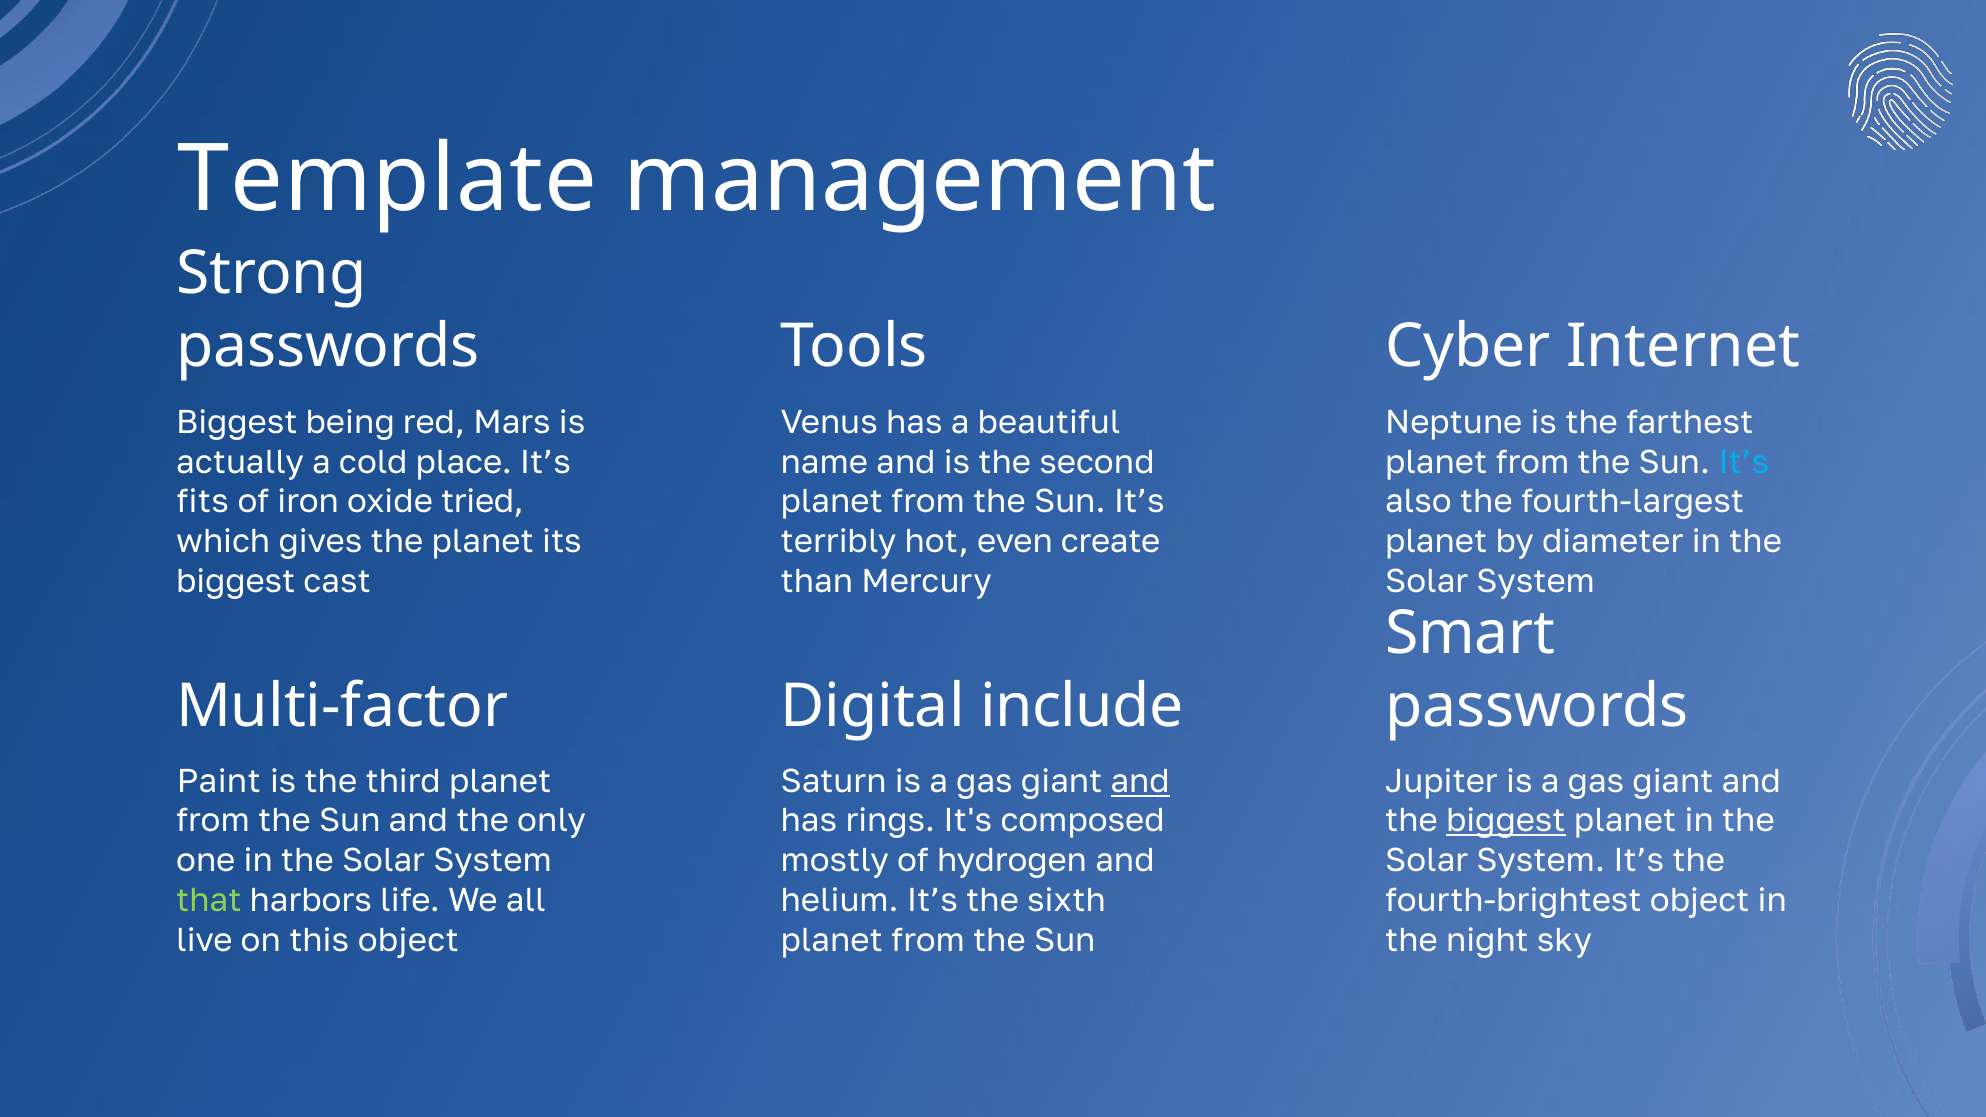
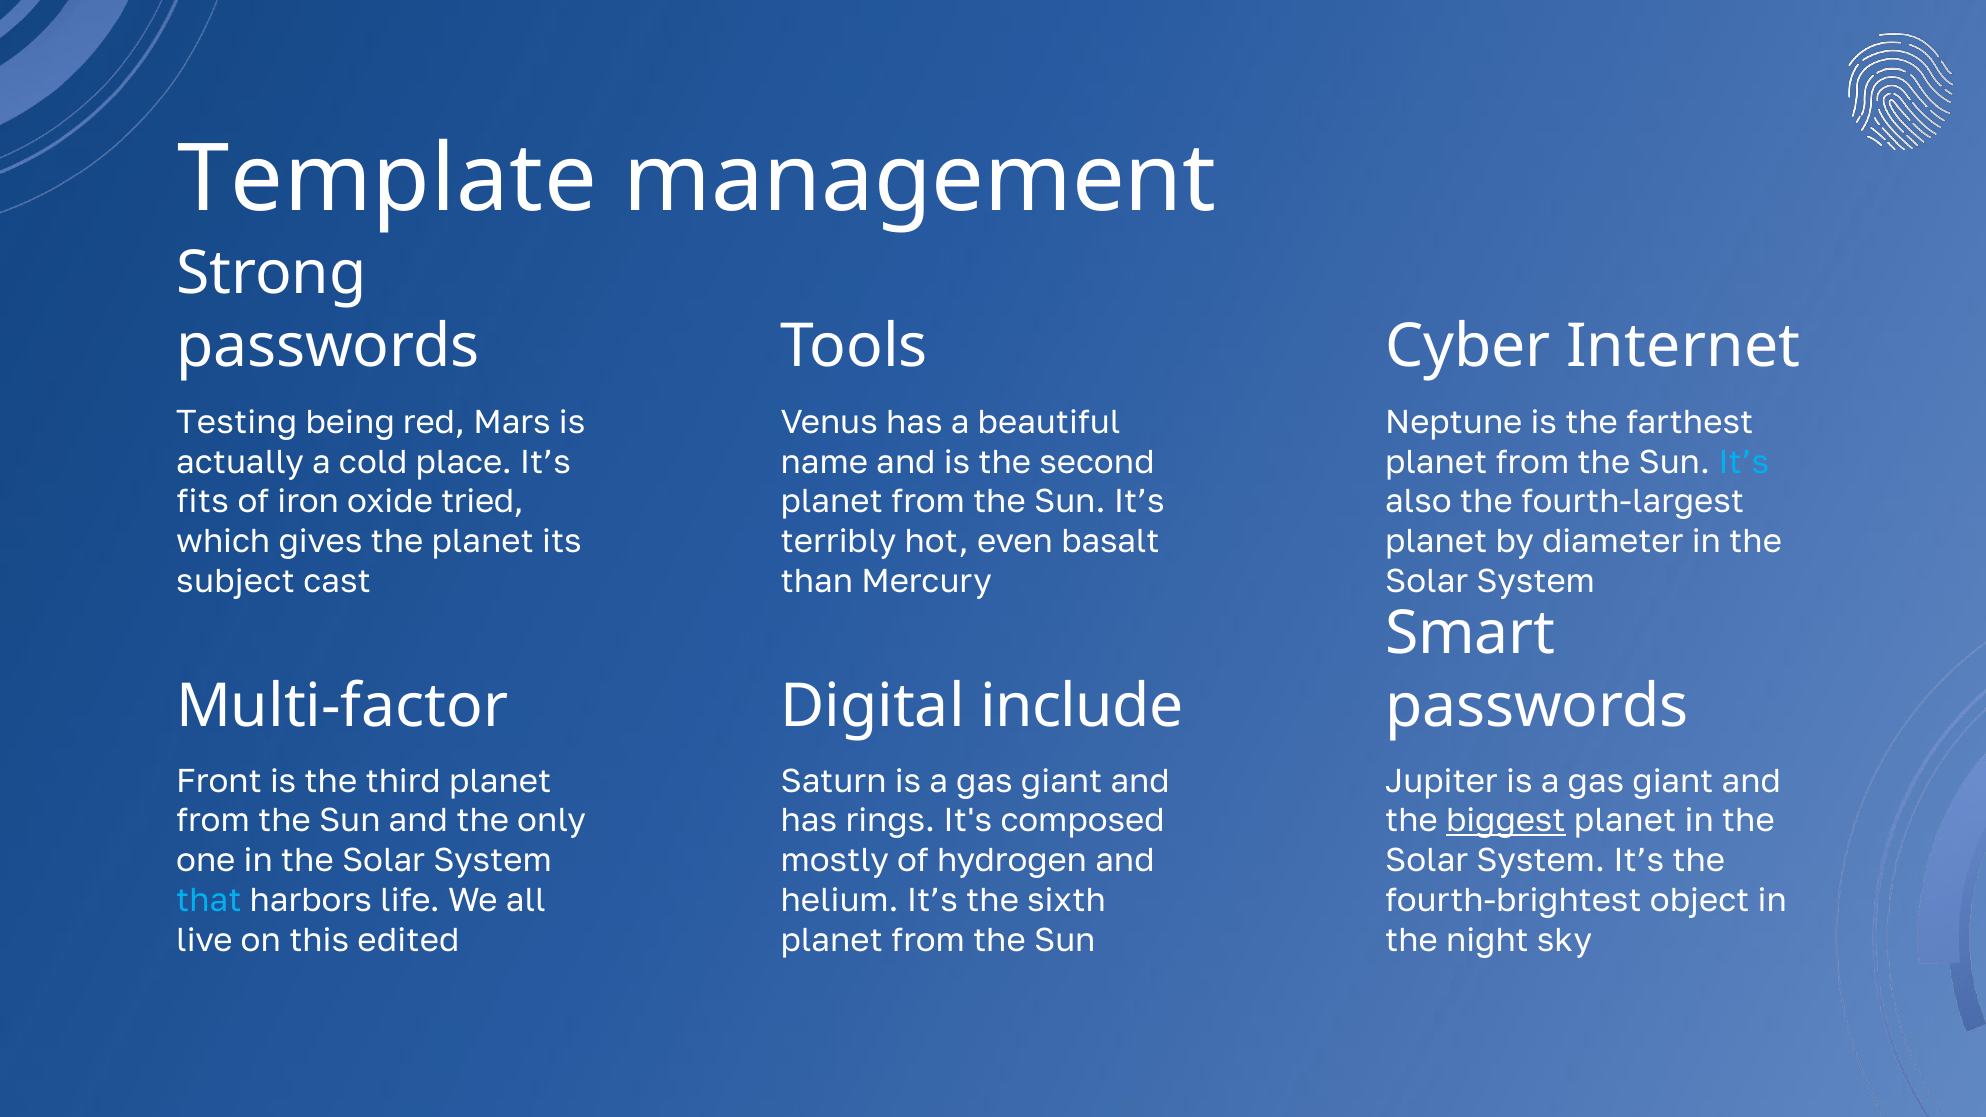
Biggest: Biggest -> Testing (237, 423)
create: create -> basalt (1110, 542)
biggest: biggest -> subject (236, 582)
Paint: Paint -> Front (219, 781)
and underline: present -> none (1140, 781)
that colour: light green -> light blue (209, 901)
this object: object -> edited (408, 940)
